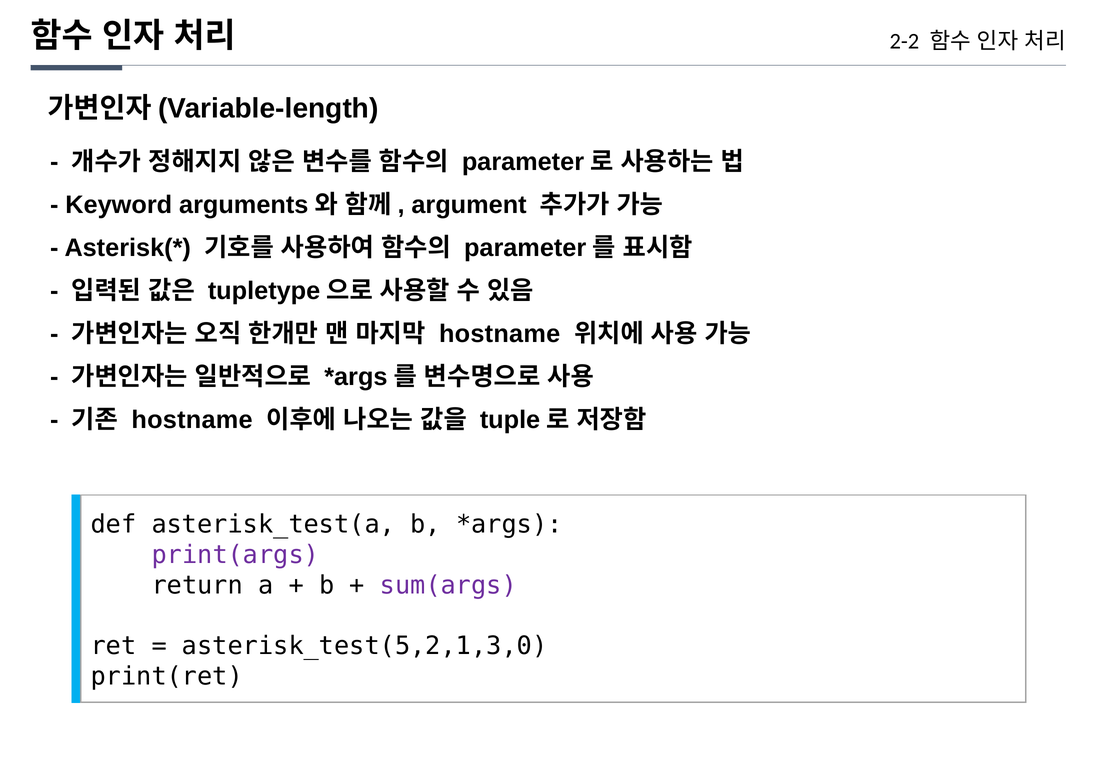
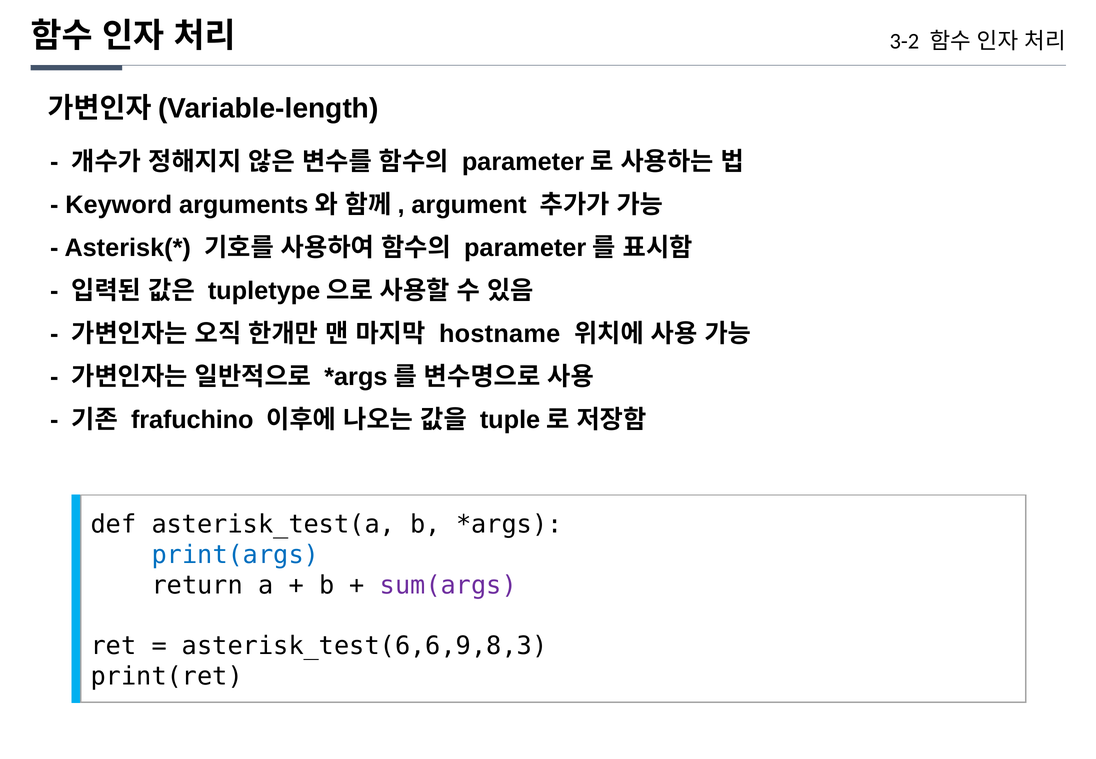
2-2: 2-2 -> 3-2 (904, 41)
hostname: hostname -> frafuchino (192, 420)
print(args colour: purple -> blue (235, 555)
asterisk_test(5,2,1,3,0: asterisk_test(5,2,1,3,0 -> asterisk_test(6,6,9,8,3 (365, 646)
